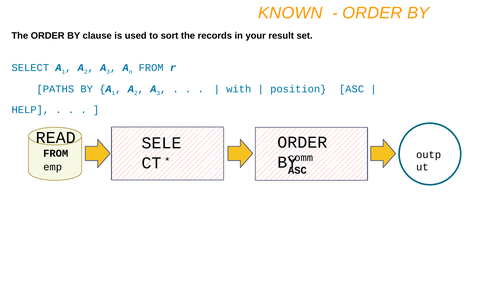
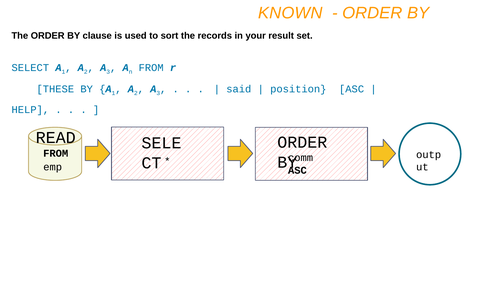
PATHS: PATHS -> THESE (55, 89)
with: with -> said (239, 89)
